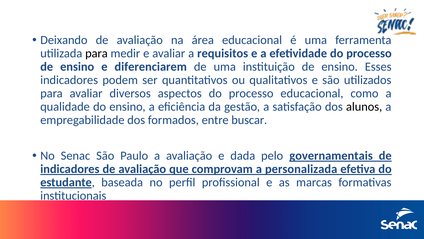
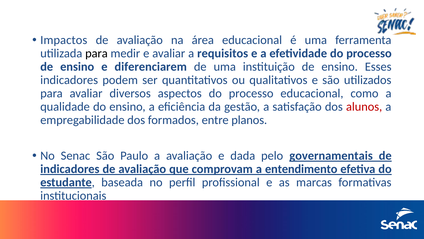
Deixando: Deixando -> Impactos (64, 40)
alunos colour: black -> red (364, 107)
buscar: buscar -> planos (249, 120)
personalizada: personalizada -> entendimento (301, 169)
